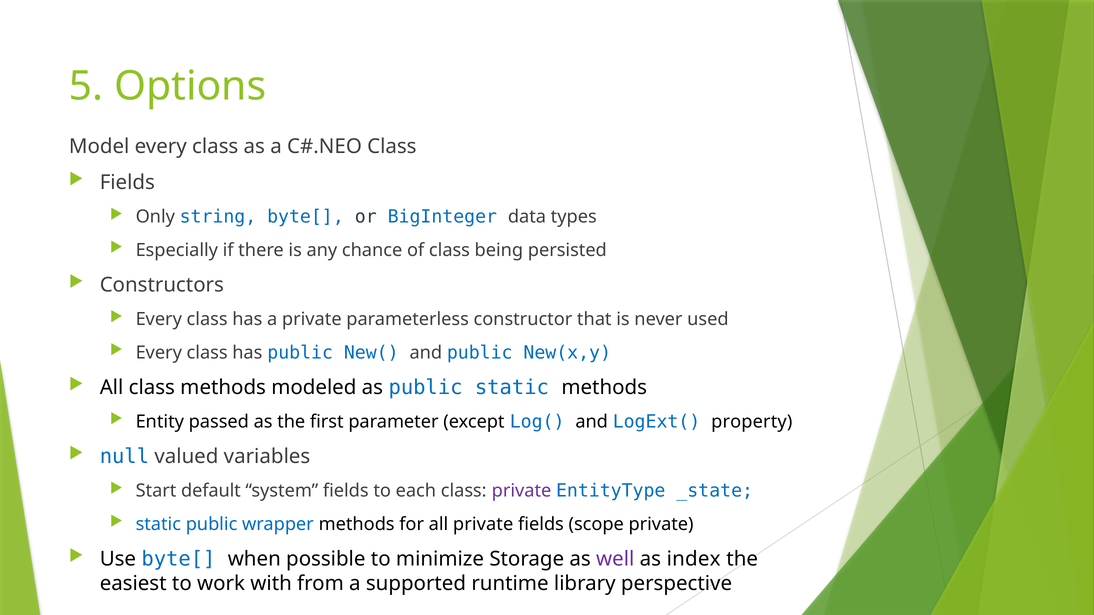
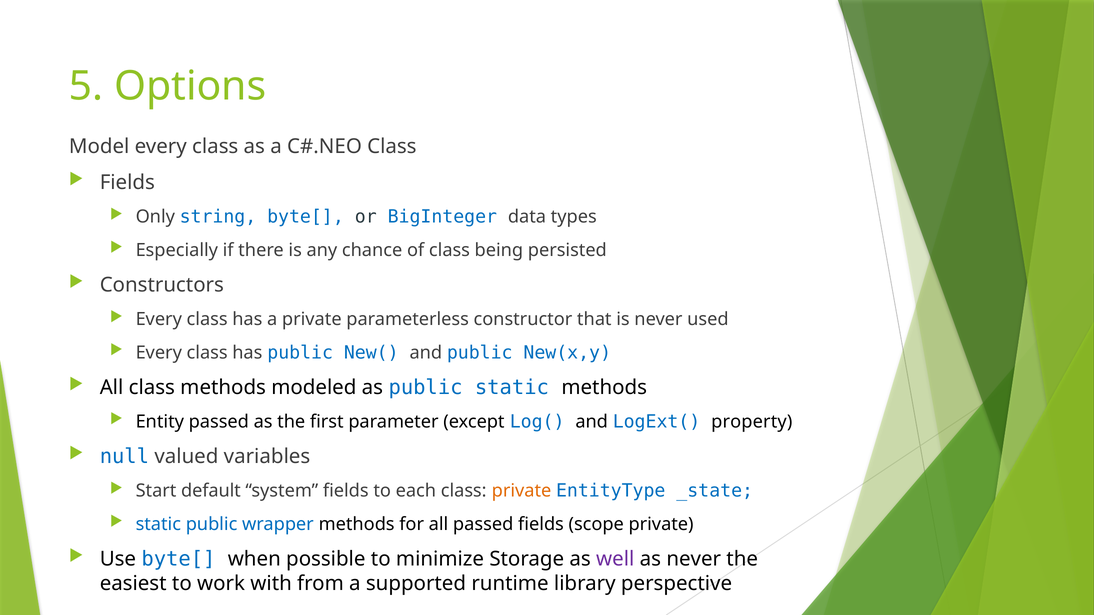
private colour: purple -> orange (522, 491)
all private: private -> passed (483, 524)
as index: index -> never (694, 559)
